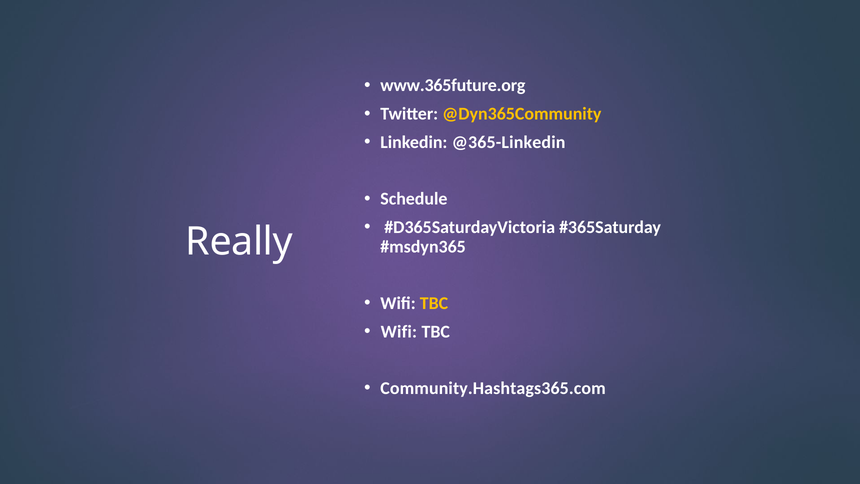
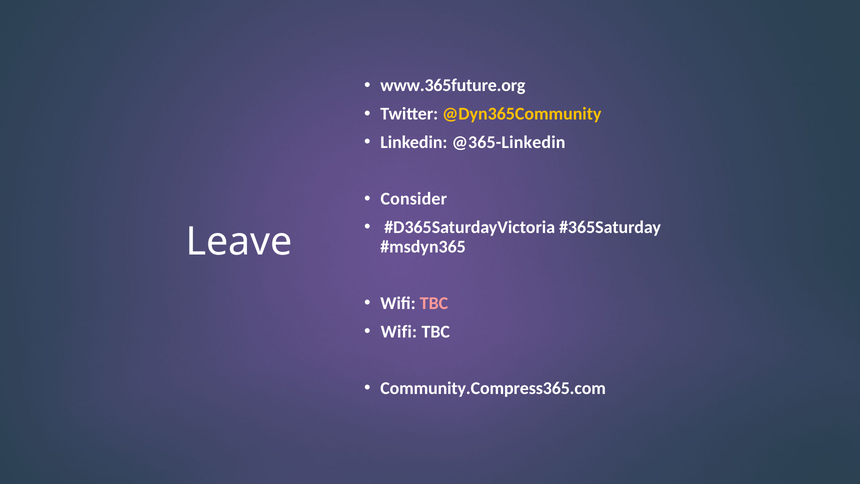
Schedule: Schedule -> Consider (414, 199)
Really: Really -> Leave (239, 242)
TBC colour: yellow -> pink (434, 303)
Community.Hashtags365.com: Community.Hashtags365.com -> Community.Compress365.com (493, 388)
